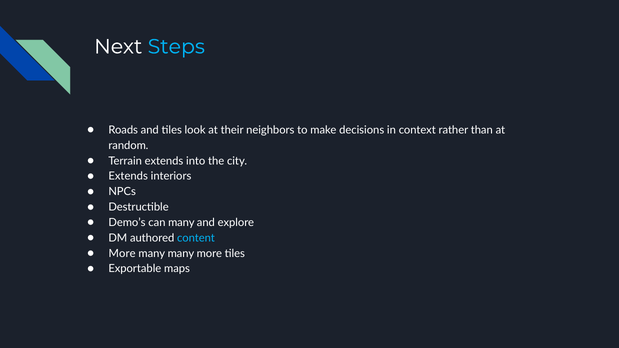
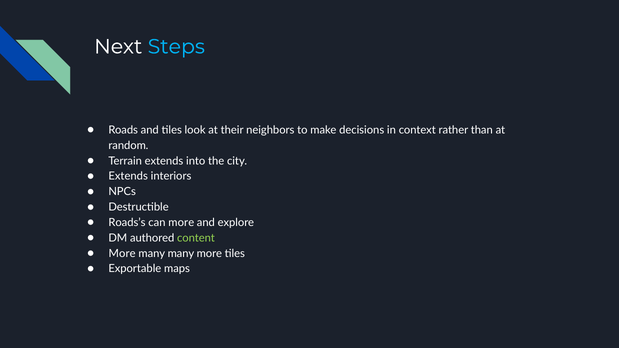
Demo’s: Demo’s -> Roads’s (127, 223)
can many: many -> more (181, 223)
content colour: light blue -> light green (196, 238)
